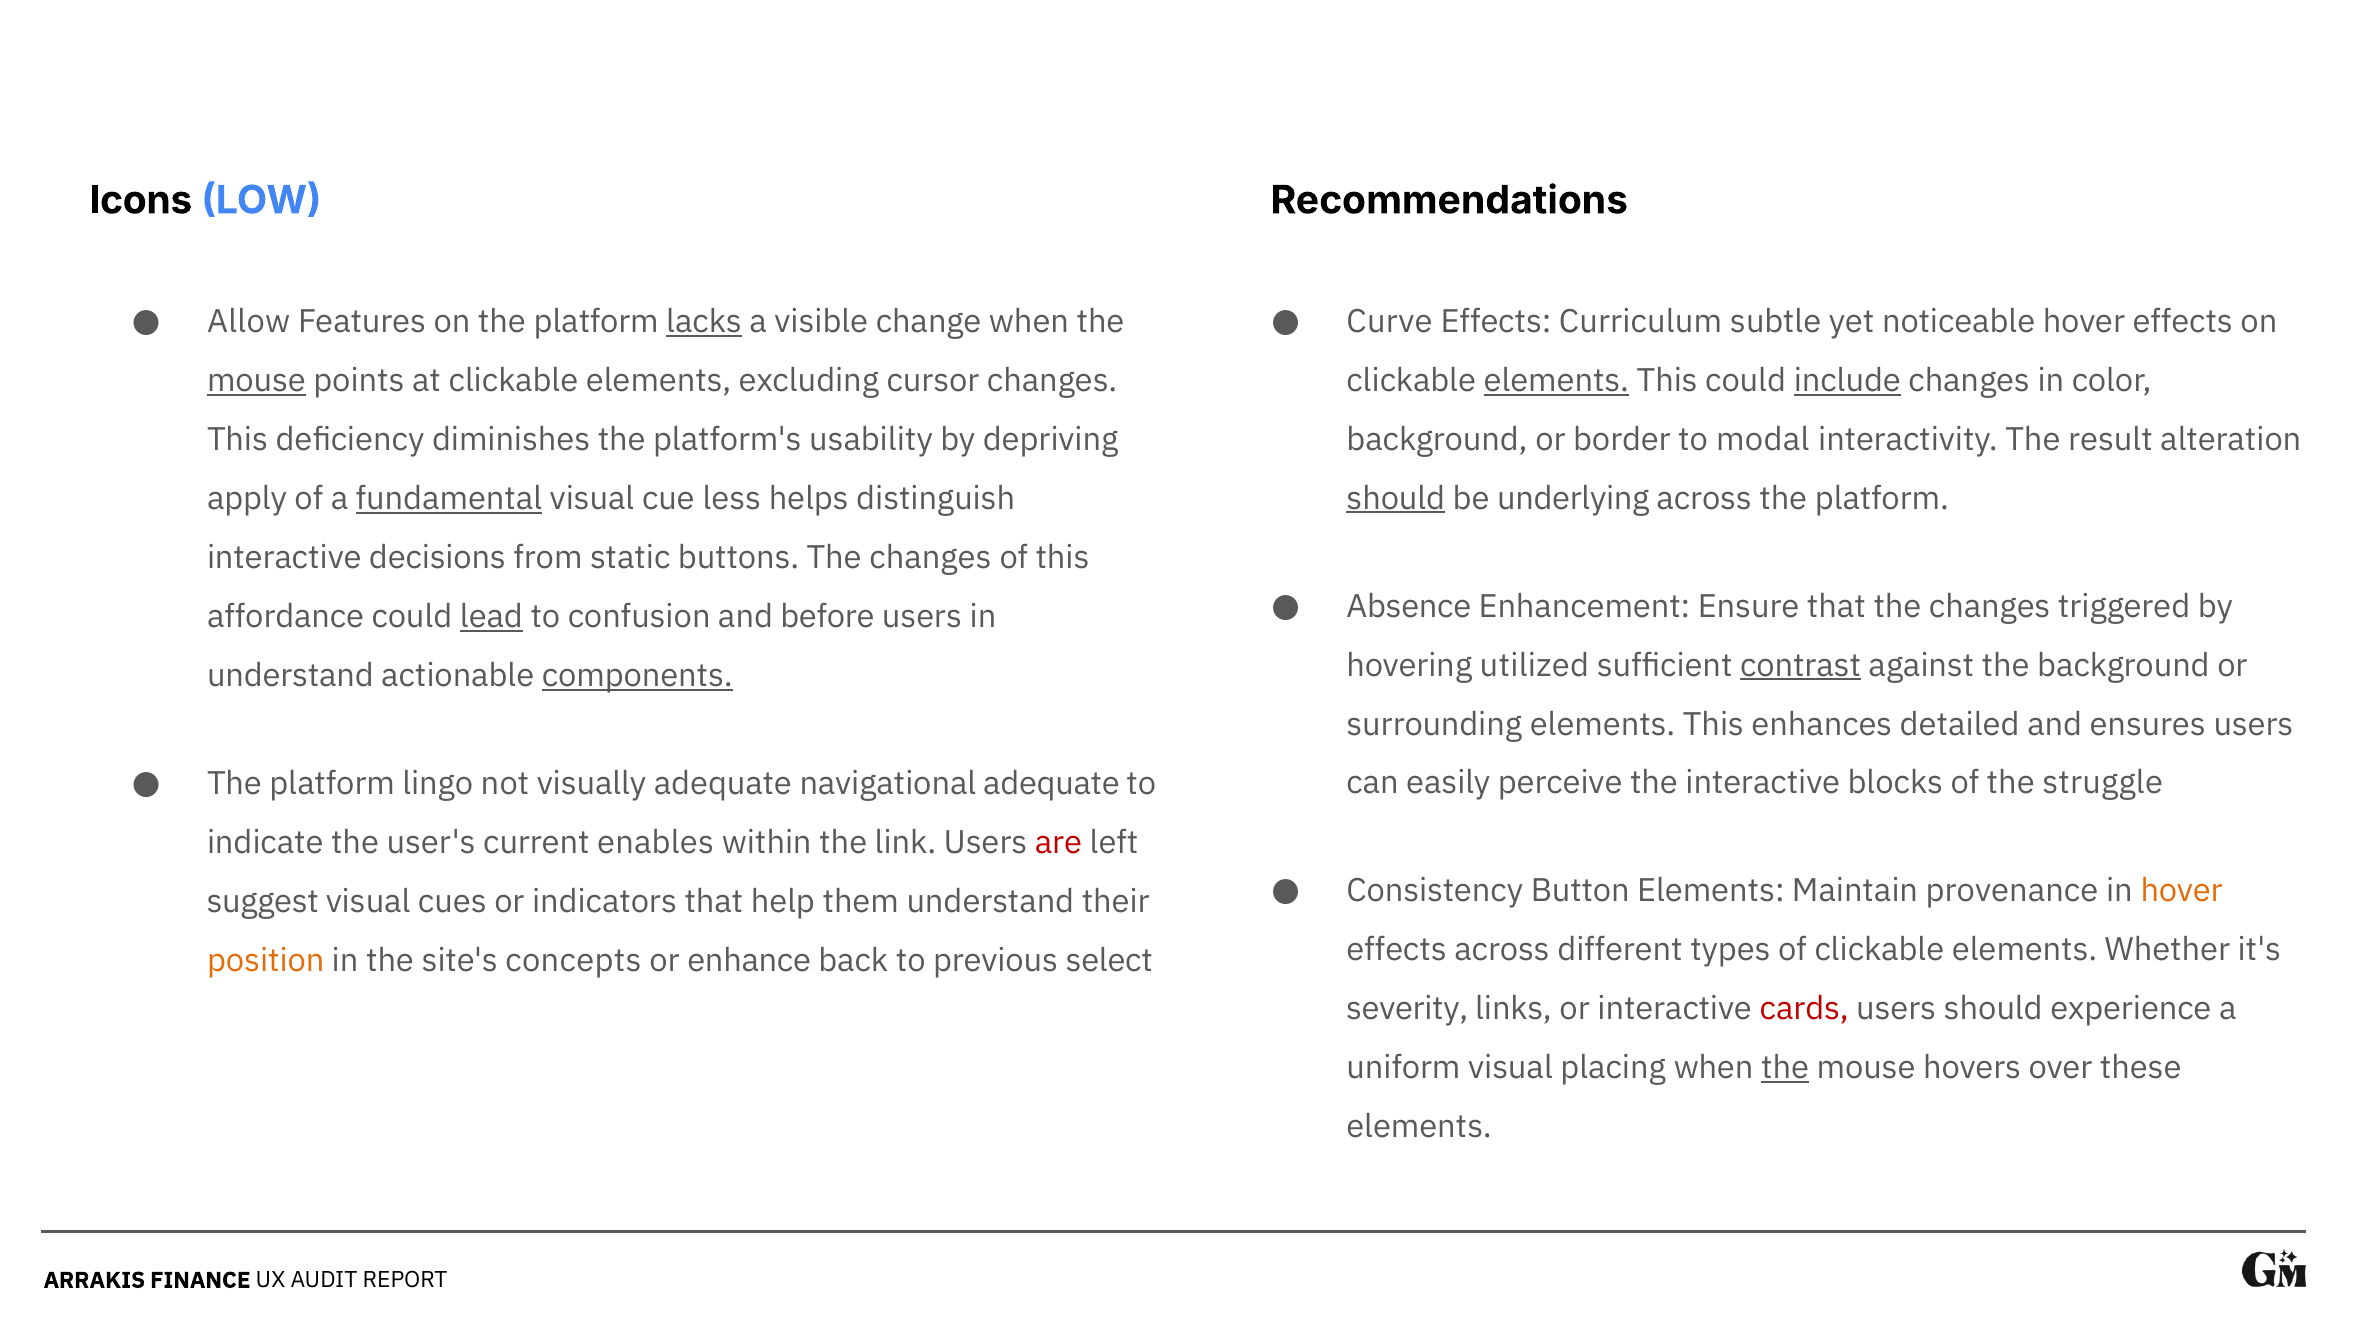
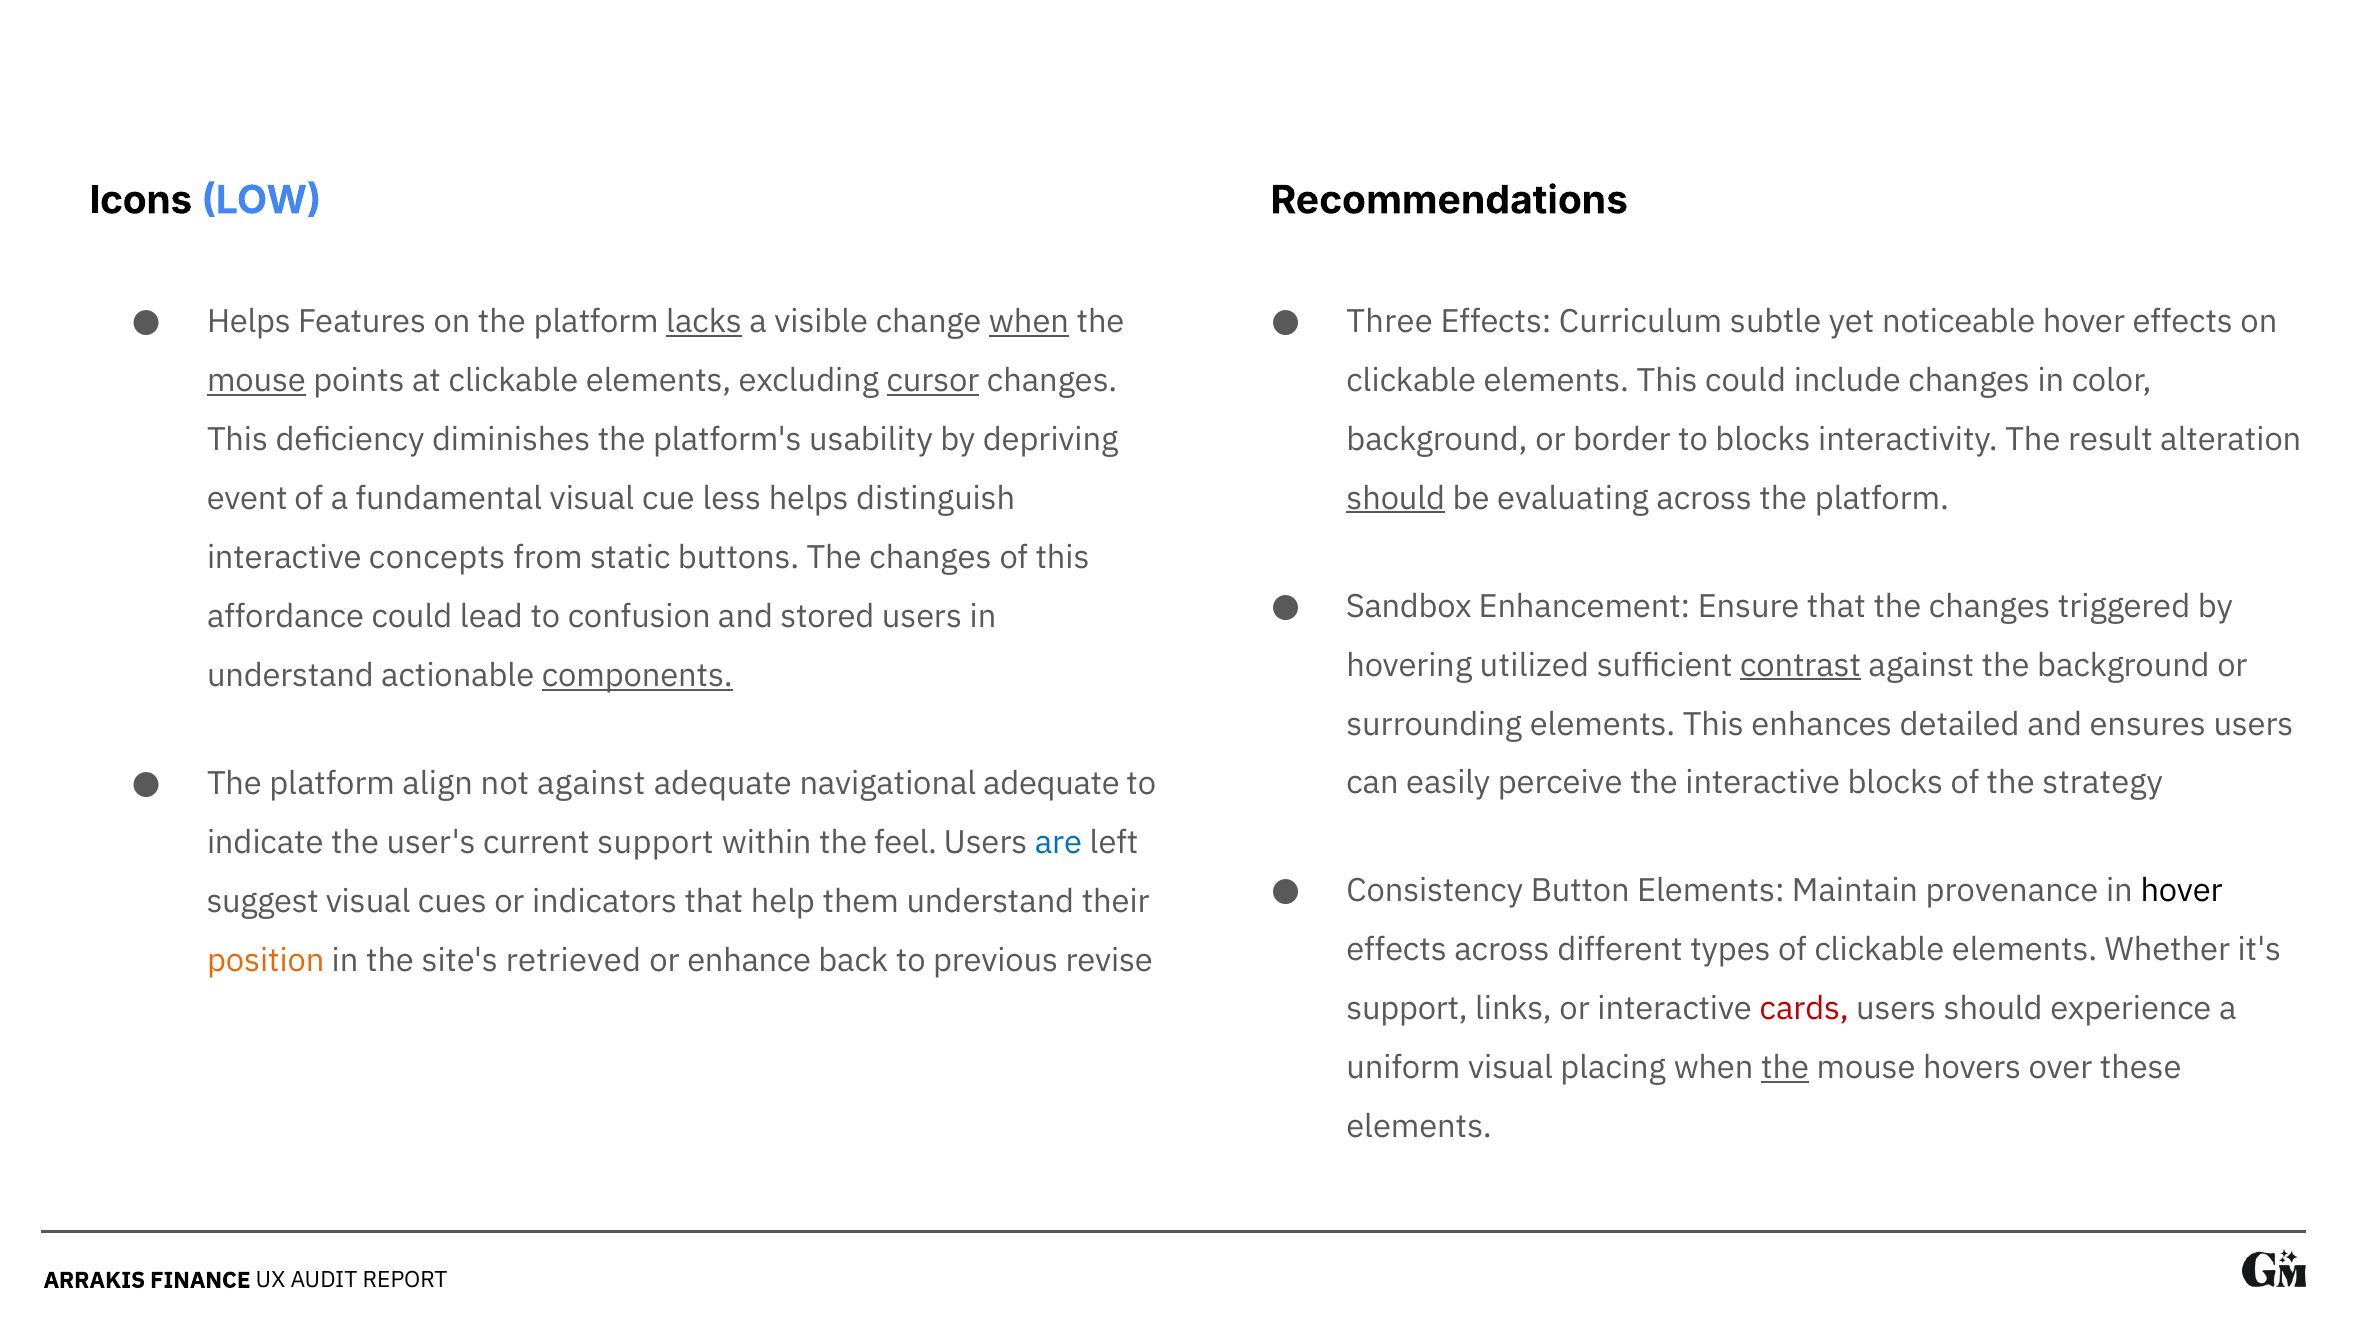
Curve: Curve -> Three (1390, 322)
Allow: Allow -> Helps (249, 322)
when underline: none -> present (1029, 322)
elements underline: present -> none (1556, 380)
include underline: present -> none (1847, 380)
cursor underline: none -> present (933, 381)
to modal: modal -> blocks (1763, 439)
underlying: underlying -> evaluating (1573, 498)
apply: apply -> event (247, 499)
fundamental underline: present -> none (449, 499)
decisions: decisions -> concepts (437, 558)
Absence: Absence -> Sandbox (1409, 606)
lead underline: present -> none (491, 616)
before: before -> stored (827, 616)
lingo: lingo -> align (438, 783)
not visually: visually -> against (591, 783)
struggle: struggle -> strategy (2103, 783)
current enables: enables -> support (656, 842)
link: link -> feel (906, 842)
are colour: red -> blue (1058, 842)
hover colour: orange -> black (2182, 891)
concepts: concepts -> retrieved (573, 960)
select: select -> revise (1109, 960)
severity: severity -> support (1407, 1009)
